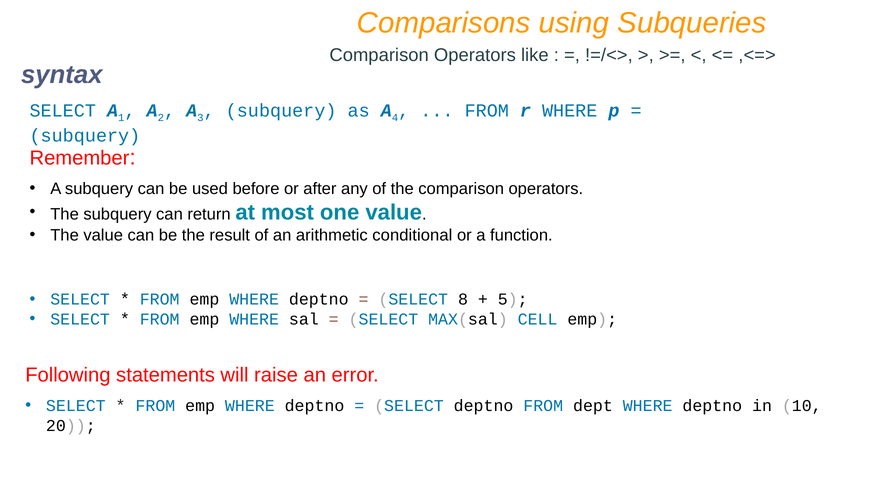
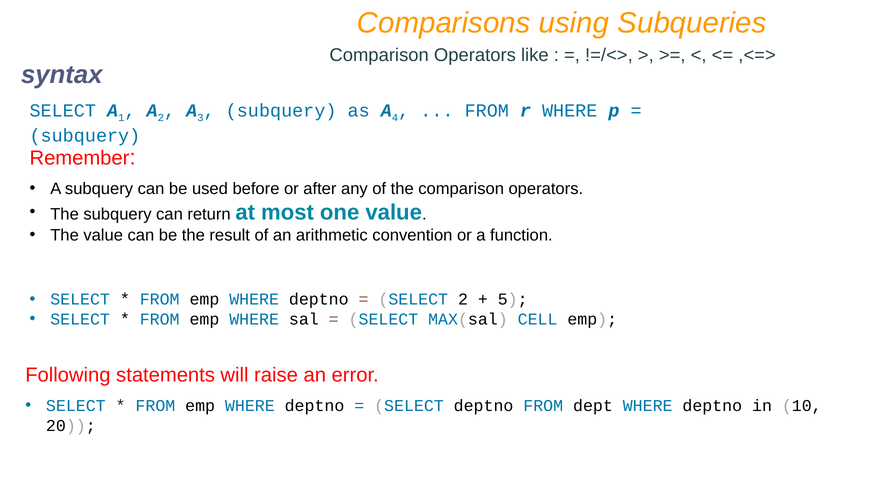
conditional: conditional -> convention (412, 235)
SELECT 8: 8 -> 2 (463, 300)
